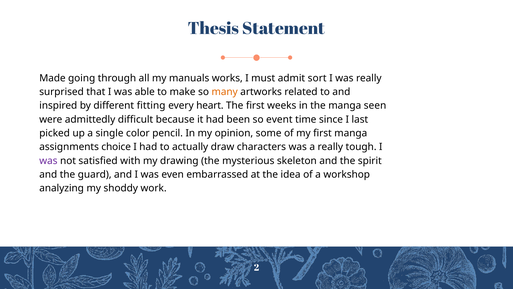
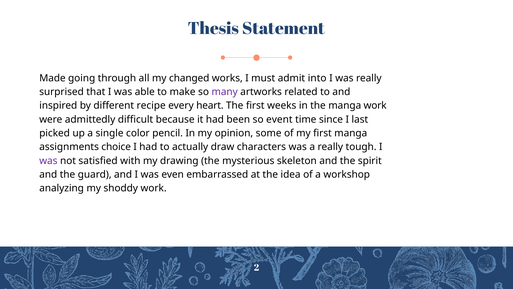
manuals: manuals -> changed (189, 78)
sort: sort -> into (317, 78)
many colour: orange -> purple (225, 92)
fitting: fitting -> recipe (151, 106)
manga seen: seen -> work (375, 106)
